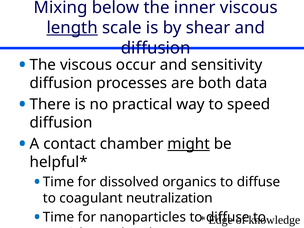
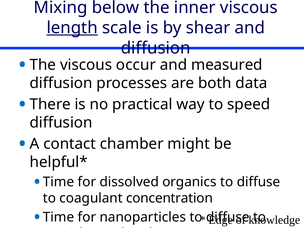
sensitivity: sensitivity -> measured (227, 65)
might underline: present -> none (189, 144)
neutralization: neutralization -> concentration (169, 198)
